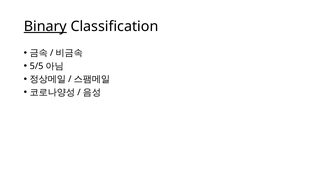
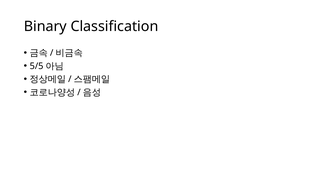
Binary underline: present -> none (45, 26)
